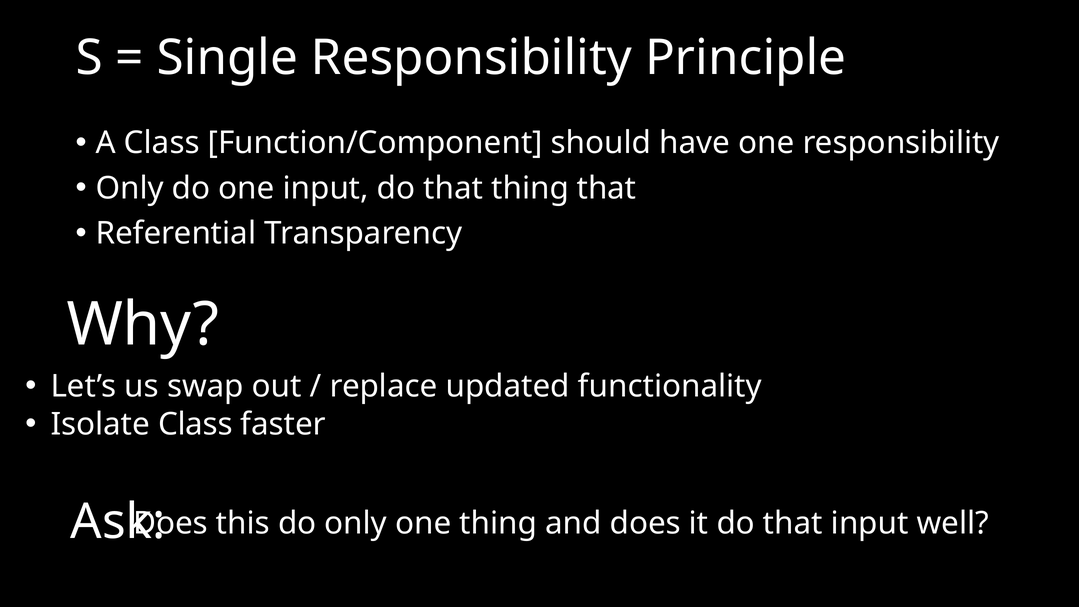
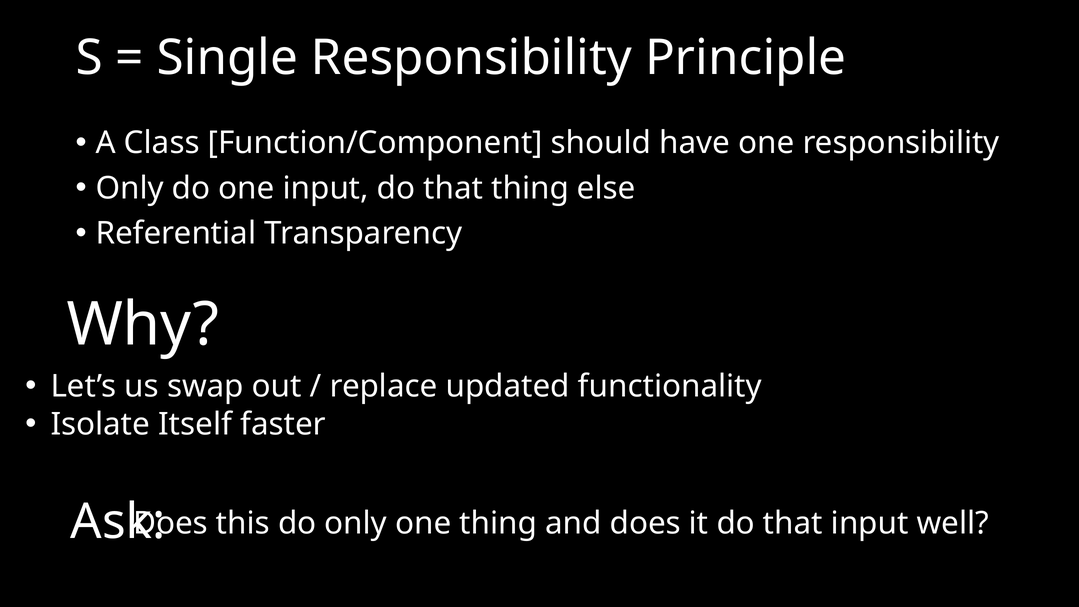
thing that: that -> else (606, 188)
Isolate Class: Class -> Itself (195, 424)
